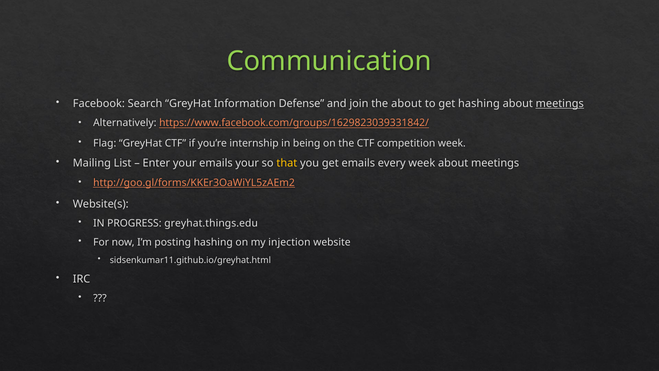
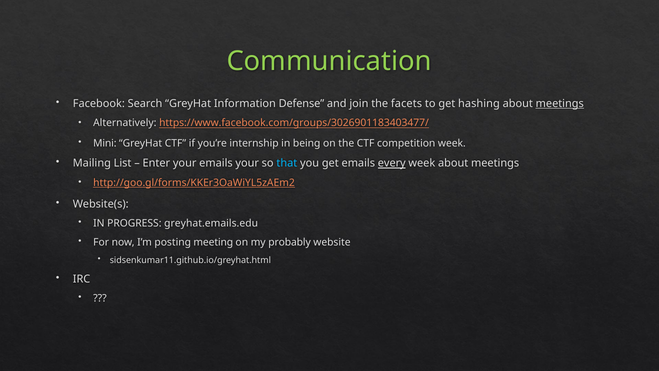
the about: about -> facets (407, 103)
https://www.facebook.com/groups/1629823039331842/: https://www.facebook.com/groups/1629823039331842/ -> https://www.facebook.com/groups/3026901183403477/ (294, 123)
Flag: Flag -> Mini (105, 143)
that colour: yellow -> light blue (287, 163)
every underline: none -> present (392, 163)
greyhat.things.edu: greyhat.things.edu -> greyhat.emails.edu (211, 223)
posting hashing: hashing -> meeting (213, 242)
injection: injection -> probably (290, 242)
